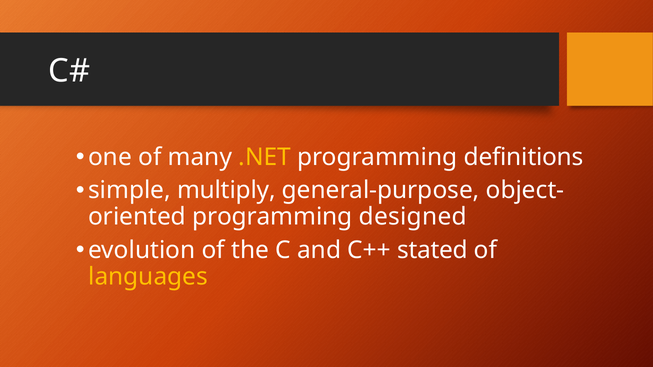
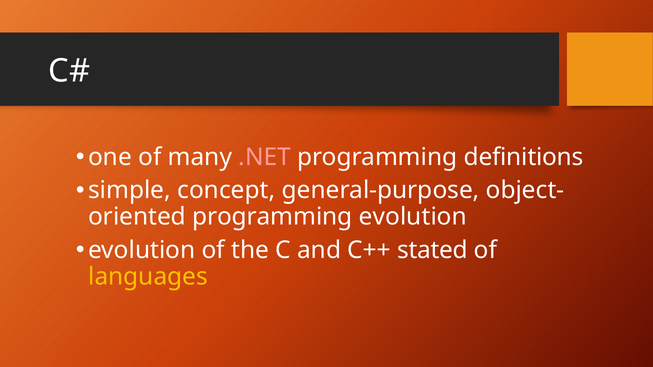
.NET colour: yellow -> pink (265, 157)
multiply: multiply -> concept (226, 190)
programming designed: designed -> evolution (413, 217)
